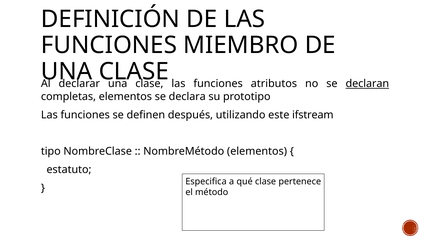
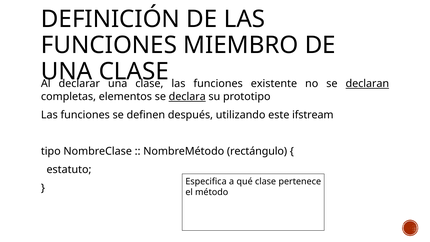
atributos: atributos -> existente (274, 84)
declara underline: none -> present (187, 97)
NombreMétodo elementos: elementos -> rectángulo (257, 151)
